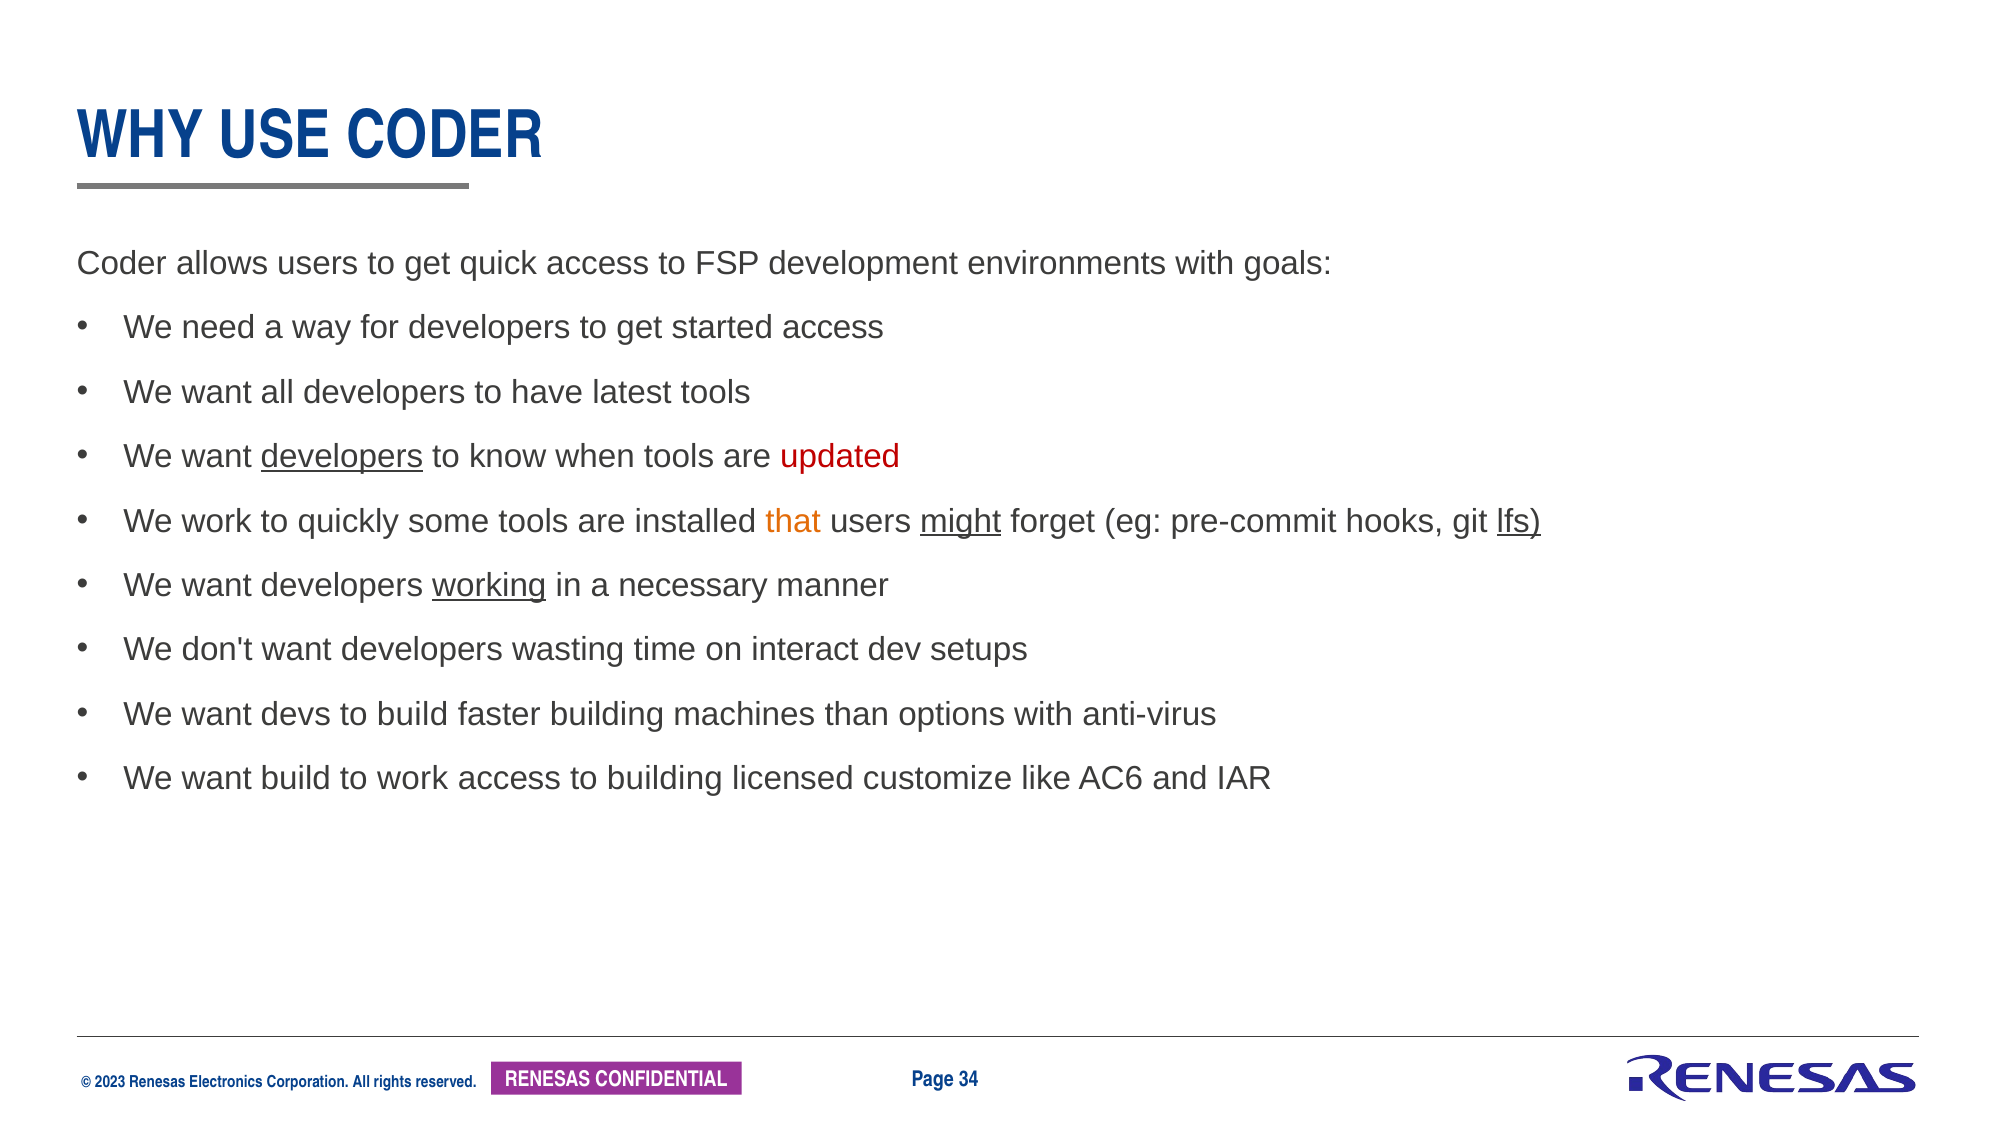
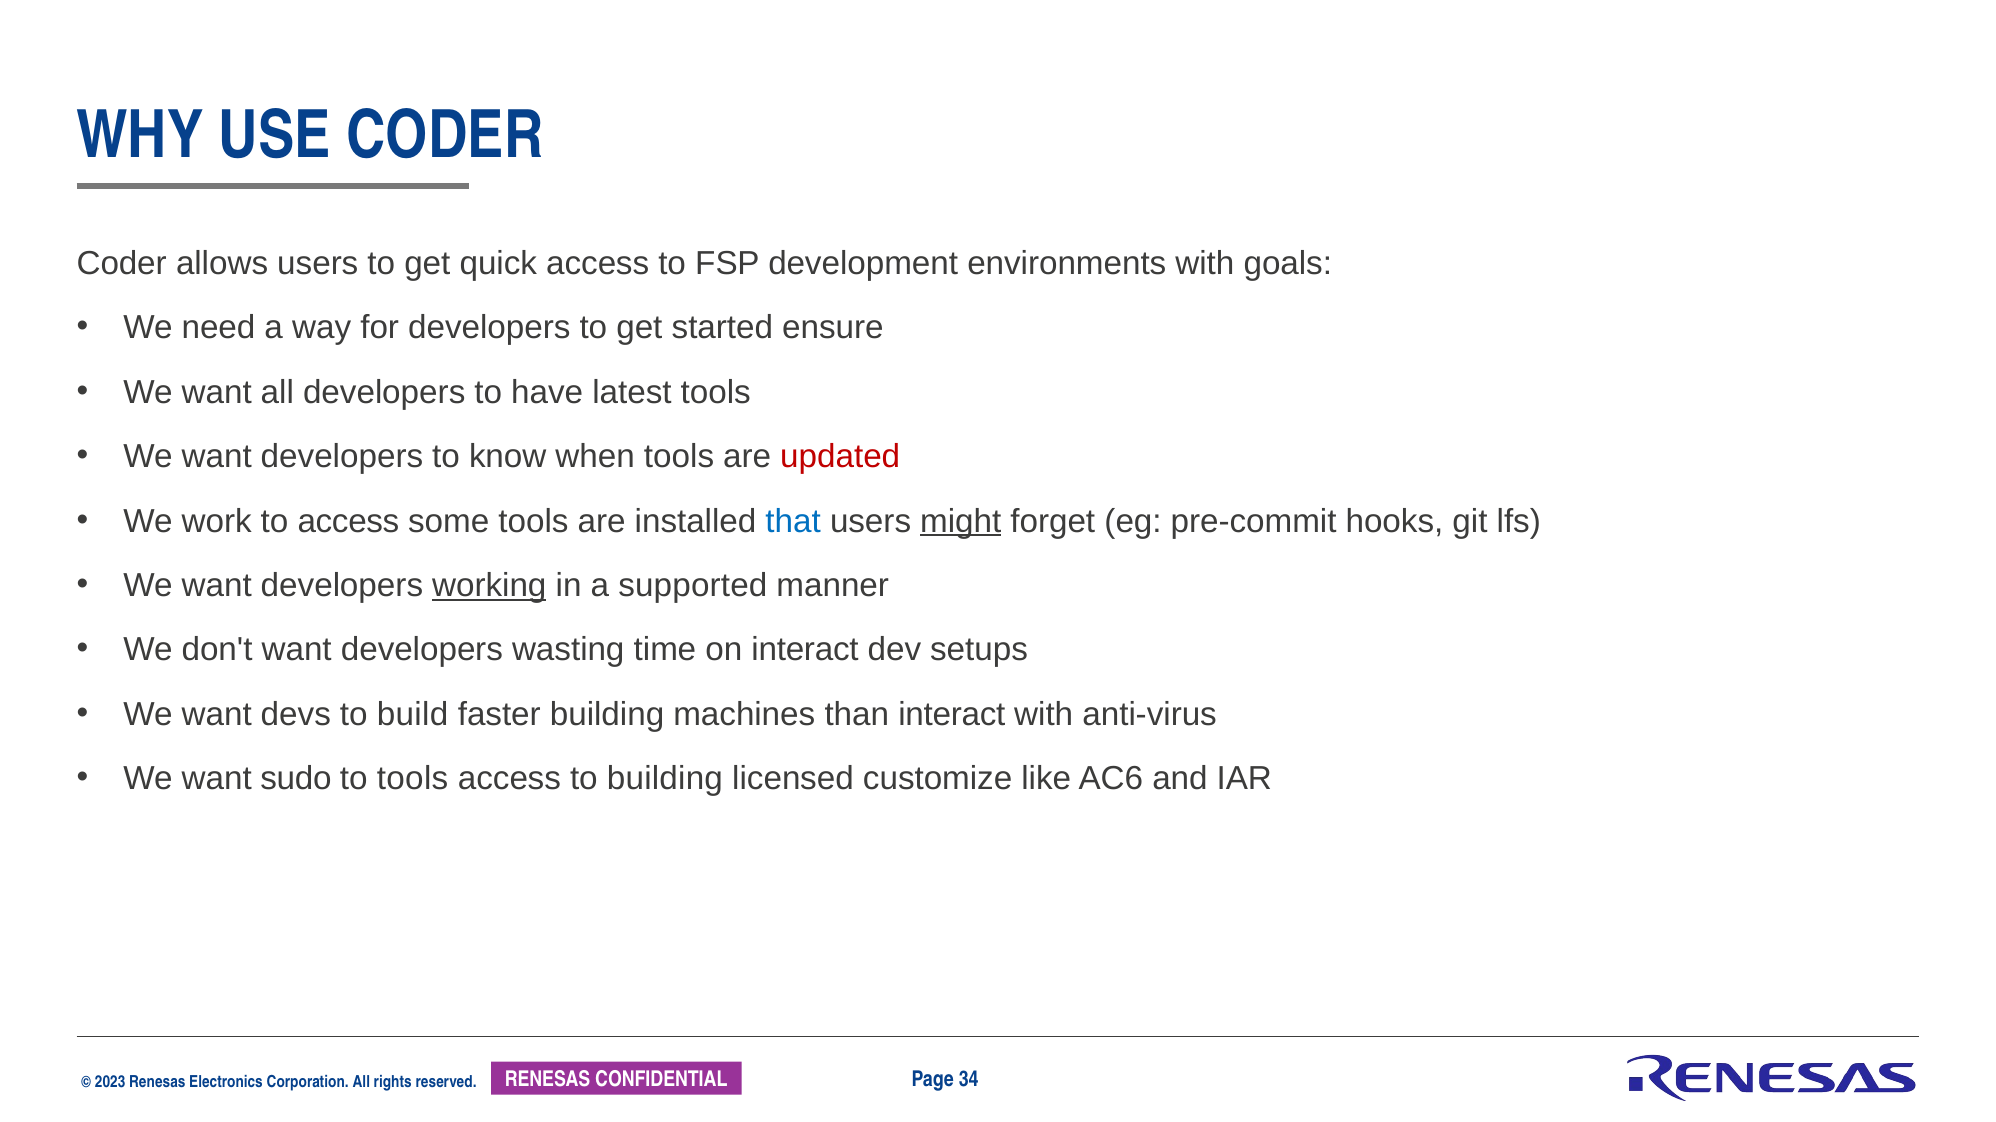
started access: access -> ensure (833, 328)
developers underline: present -> none (342, 457)
to quickly: quickly -> access (348, 521)
that colour: orange -> blue (793, 521)
lfs underline: present -> none (1519, 521)
necessary: necessary -> supported (693, 586)
than options: options -> interact (952, 715)
want build: build -> sudo (296, 779)
to work: work -> tools (413, 779)
